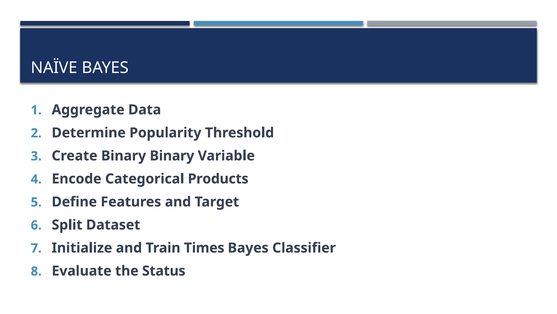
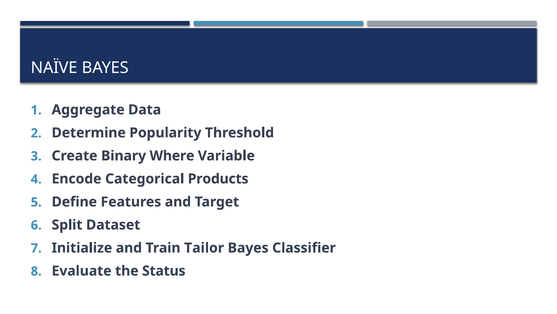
Binary Binary: Binary -> Where (172, 155)
Times: Times -> Tailor (204, 247)
